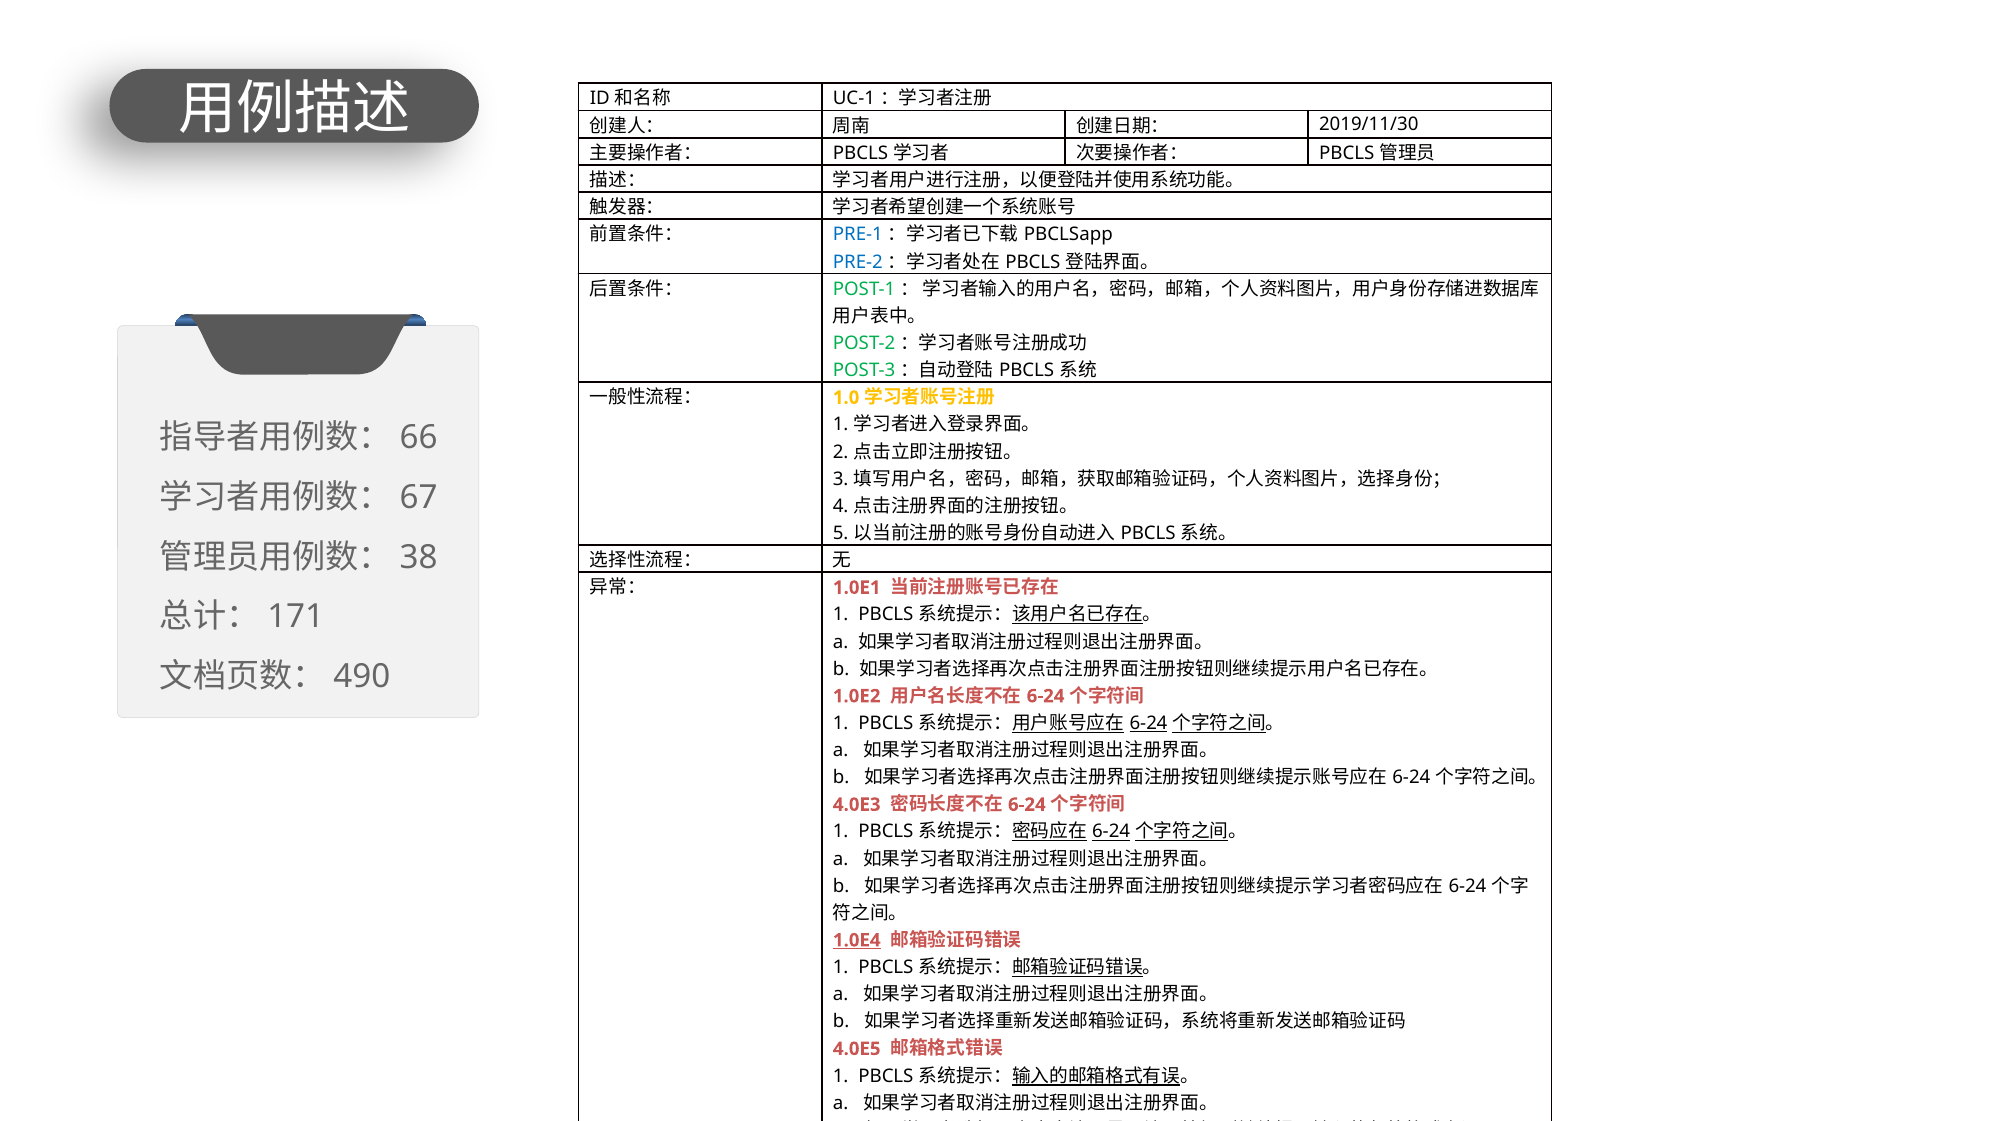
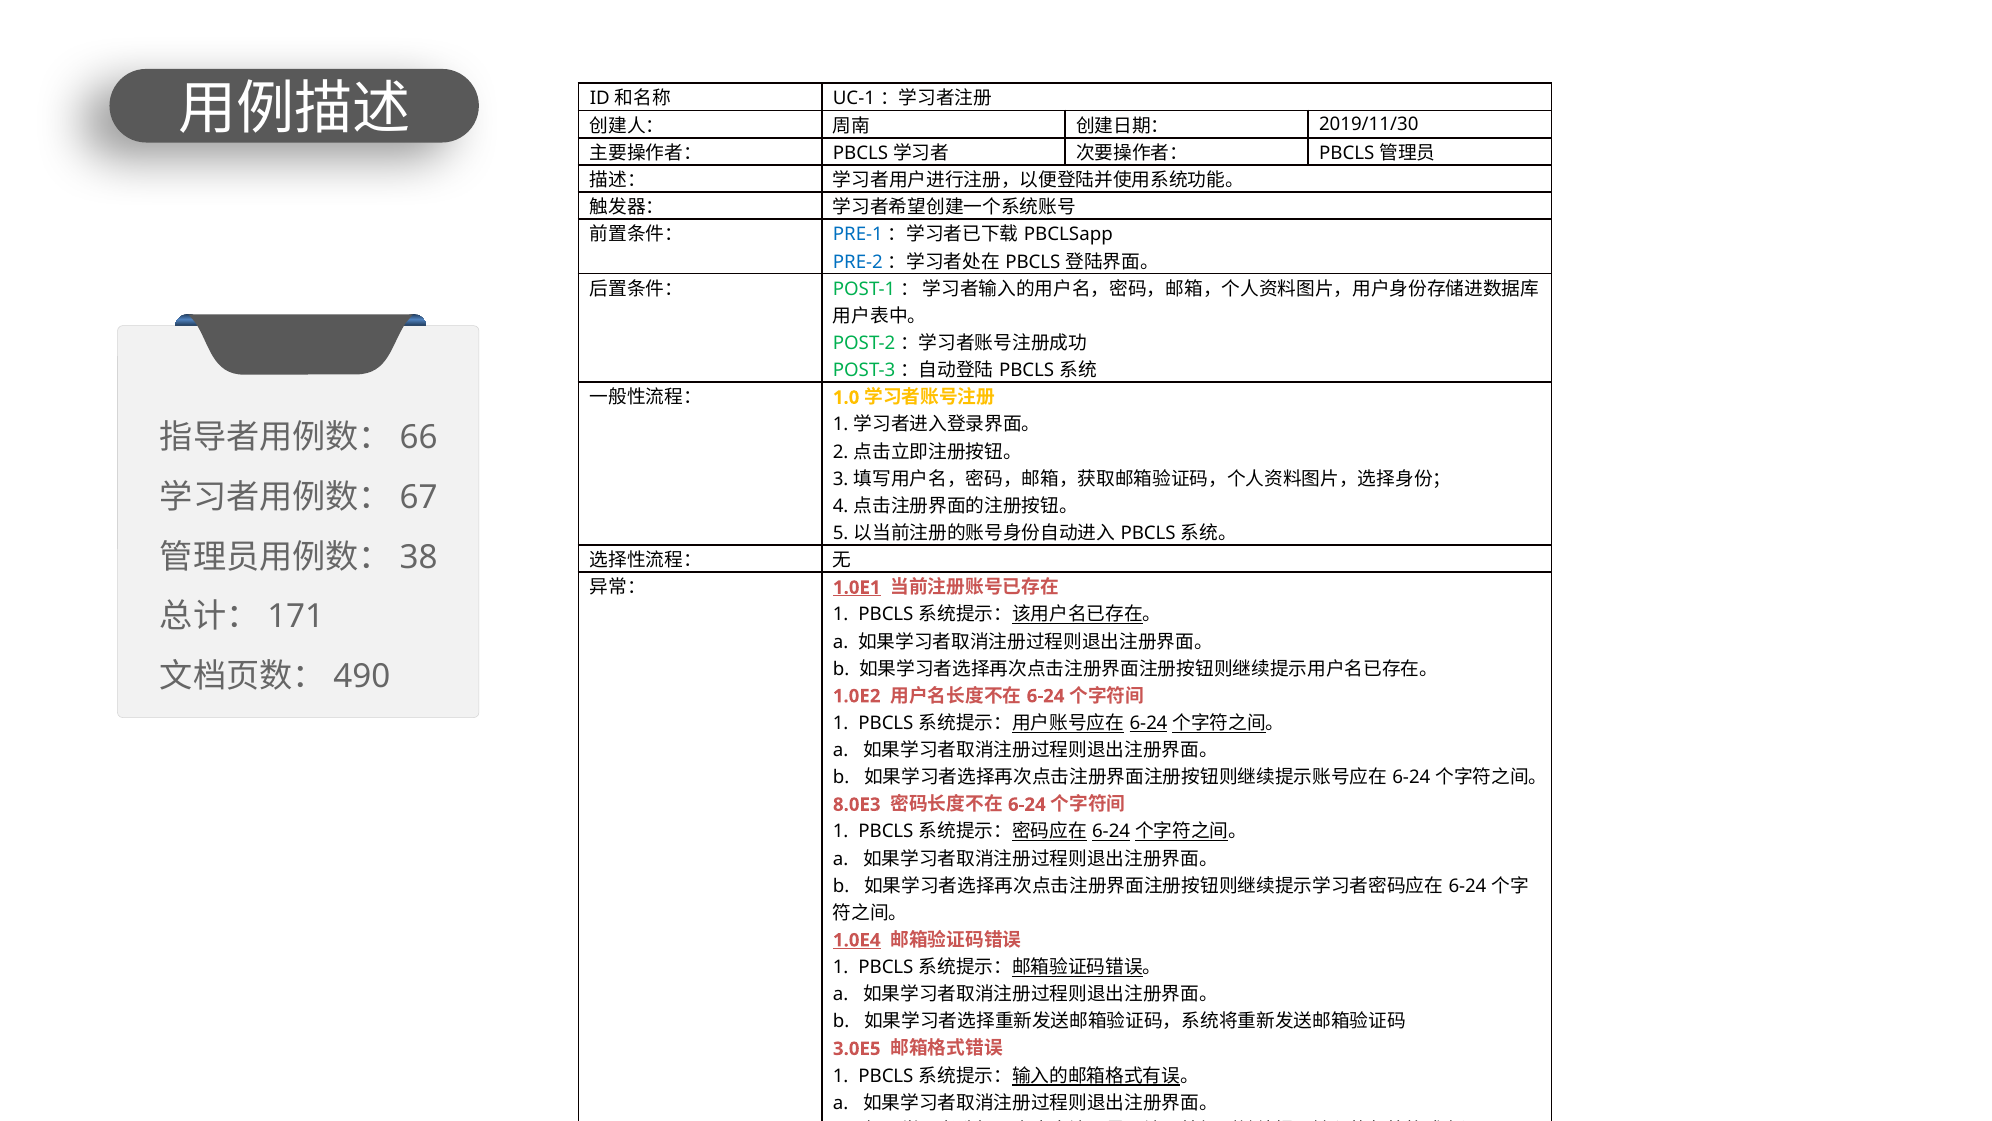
1.0E1 underline: none -> present (857, 587)
4.0E3: 4.0E3 -> 8.0E3 (857, 804)
4.0E5: 4.0E5 -> 3.0E5 (857, 1048)
